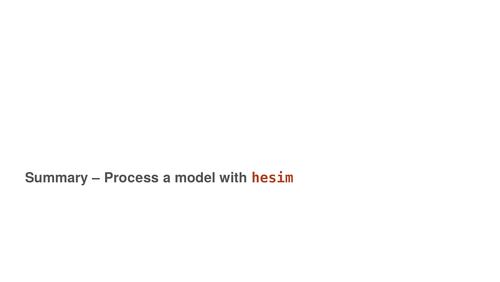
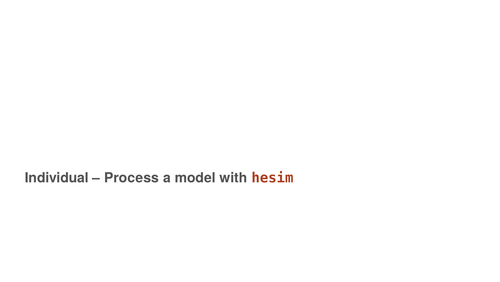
Summary: Summary -> Individual (57, 178)
